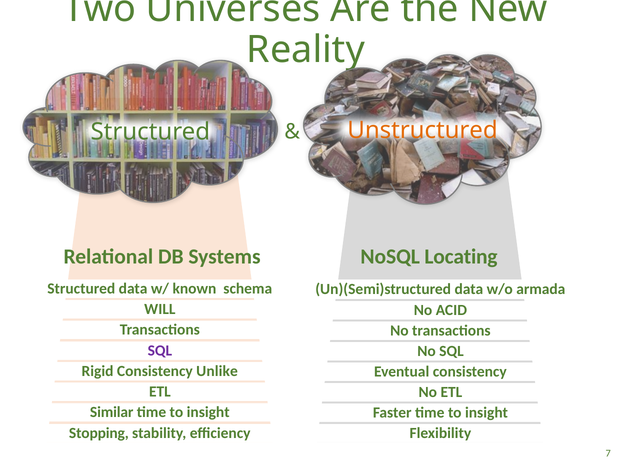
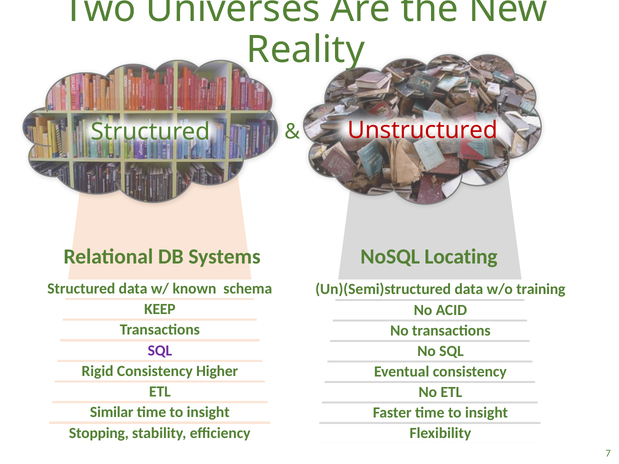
Unstructured colour: orange -> red (423, 131)
armada: armada -> training (541, 289)
WILL: WILL -> KEEP (160, 309)
Unlike: Unlike -> Higher (217, 371)
